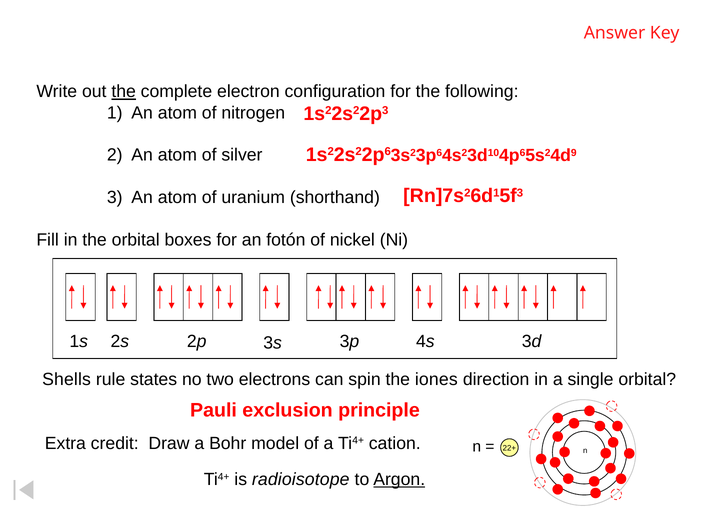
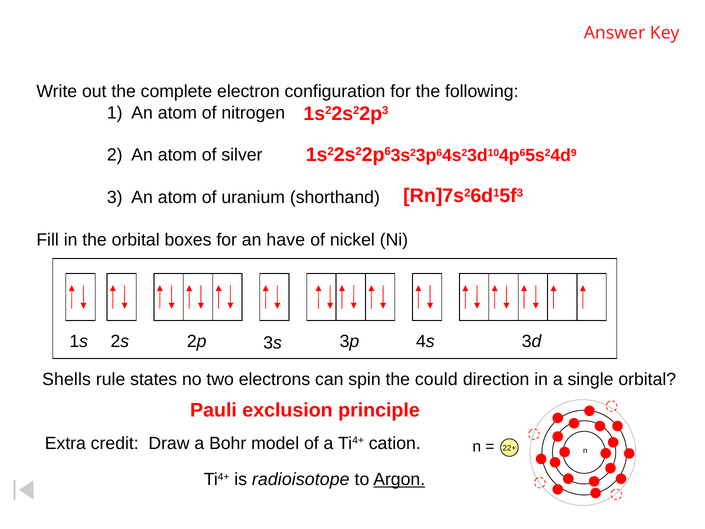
the underline: present -> none (124, 92)
fotón: fotón -> have (286, 240)
iones: iones -> could (436, 379)
